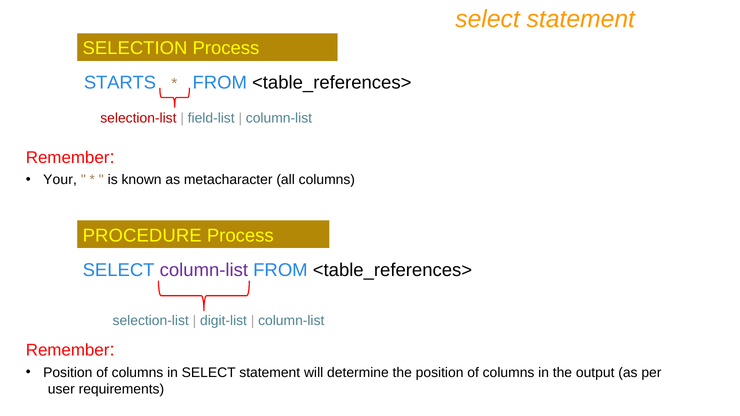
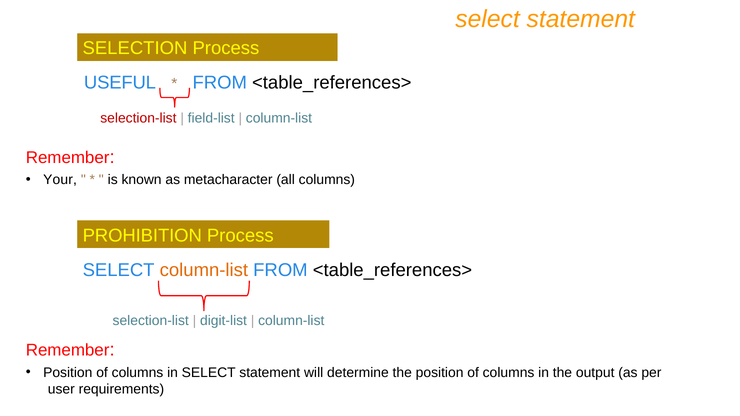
STARTS: STARTS -> USEFUL (120, 83)
PROCEDURE: PROCEDURE -> PROHIBITION (142, 236)
column-list colour: purple -> orange (204, 271)
